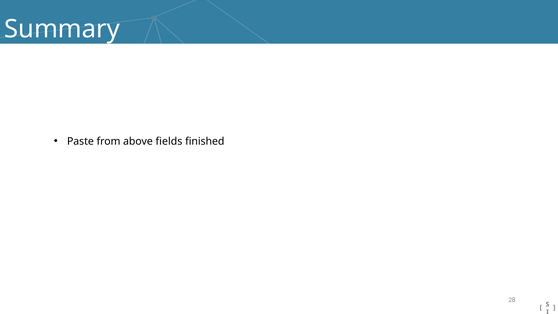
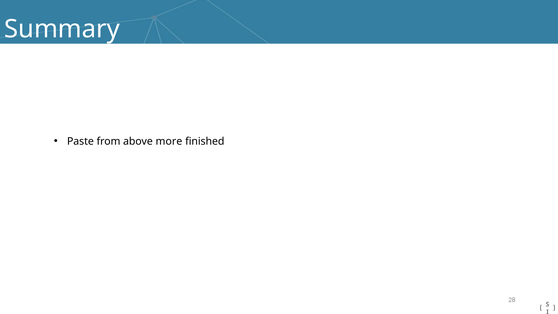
fields: fields -> more (169, 141)
